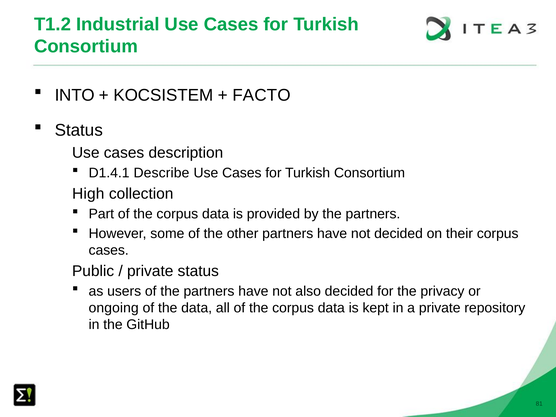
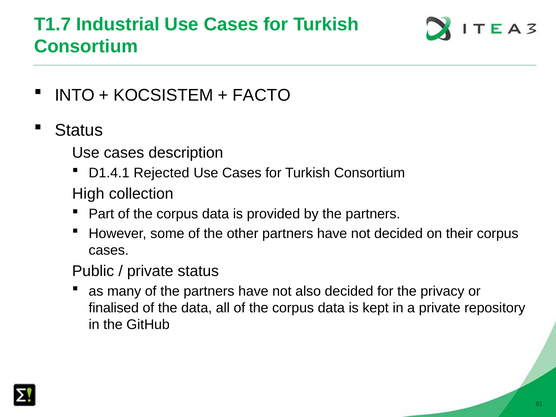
T1.2: T1.2 -> T1.7 (53, 24)
Describe: Describe -> Rejected (161, 173)
users: users -> many (124, 291)
ongoing: ongoing -> finalised (114, 308)
